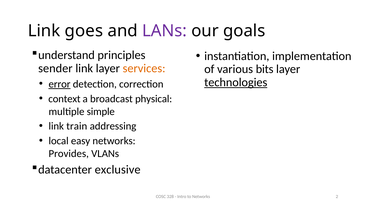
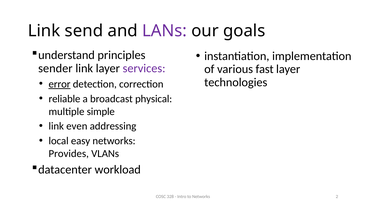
goes: goes -> send (84, 31)
services colour: orange -> purple (144, 68)
bits: bits -> fast (265, 69)
technologies underline: present -> none (236, 82)
context: context -> reliable (64, 99)
train: train -> even (77, 126)
exclusive: exclusive -> workload (118, 170)
